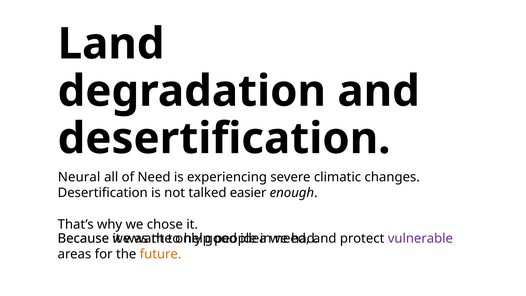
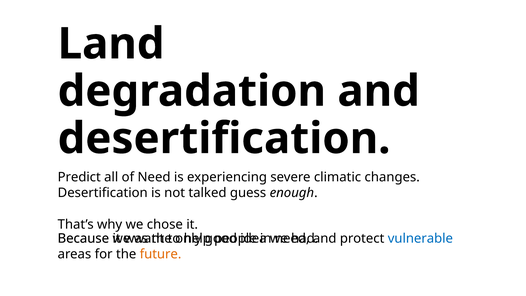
Neural: Neural -> Predict (79, 177)
easier: easier -> guess (248, 193)
vulnerable colour: purple -> blue (420, 238)
